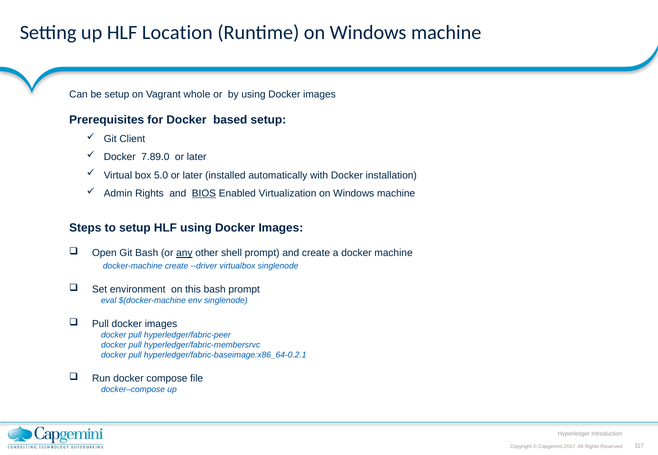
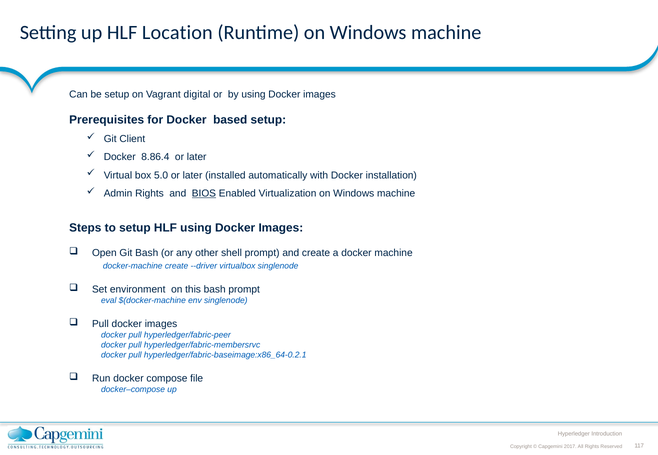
whole: whole -> digital (197, 94)
7.89.0: 7.89.0 -> 8.86.4 (155, 157)
any underline: present -> none (184, 253)
